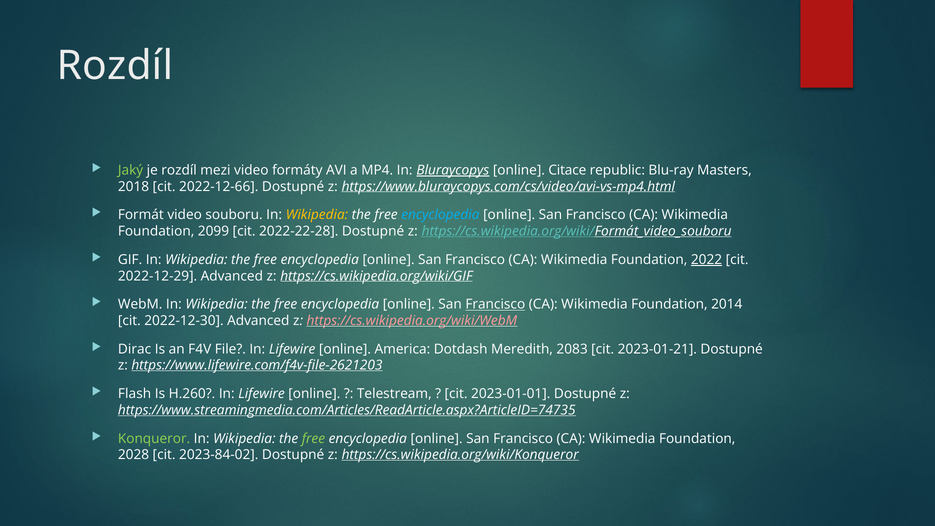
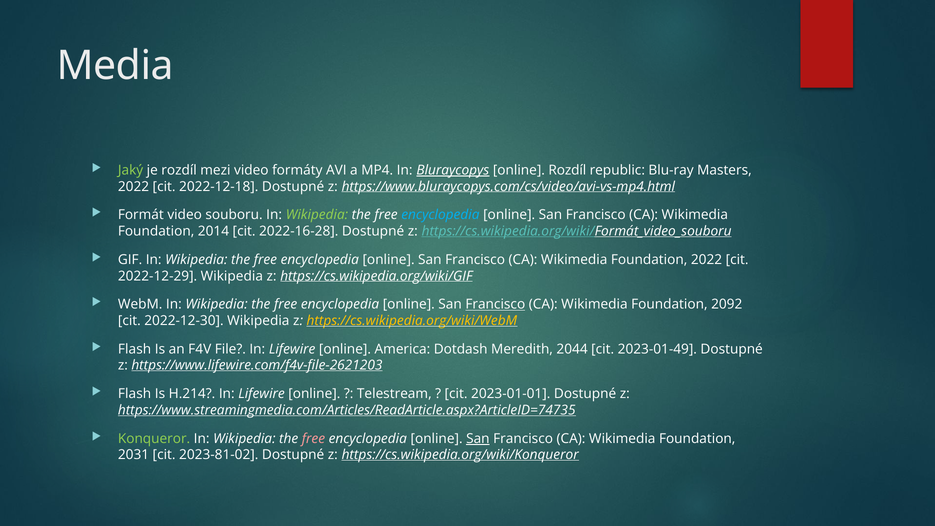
Rozdíl: Rozdíl -> Media (115, 66)
online Citace: Citace -> Rozdíl (567, 170)
2018: 2018 -> 2022 (134, 187)
2022-12-66: 2022-12-66 -> 2022-12-18 (219, 187)
Wikipedia colour: yellow -> light green (317, 215)
2099: 2099 -> 2014 (213, 231)
2022-22-28: 2022-22-28 -> 2022-16-28 (299, 231)
2022 underline: present -> none (707, 260)
2022-12-29 Advanced: Advanced -> Wikipedia (232, 276)
2014: 2014 -> 2092 (727, 304)
2022-12-30 Advanced: Advanced -> Wikipedia (258, 321)
https://cs.wikipedia.org/wiki/WebM colour: pink -> yellow (412, 321)
Dirac: Dirac -> Flash (135, 349)
2083: 2083 -> 2044 (572, 349)
2023-01-21: 2023-01-21 -> 2023-01-49 (657, 349)
H.260: H.260 -> H.214 (192, 394)
free colour: light green -> pink (313, 438)
San underline: none -> present (478, 438)
2028: 2028 -> 2031 (134, 455)
2023-84-02: 2023-84-02 -> 2023-81-02 (219, 455)
